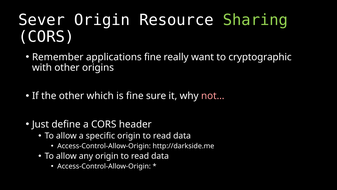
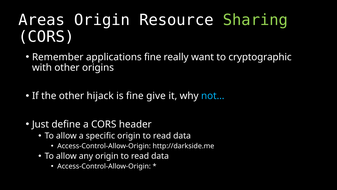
Sever: Sever -> Areas (42, 20)
which: which -> hijack (100, 96)
sure: sure -> give (156, 96)
not… colour: pink -> light blue (213, 96)
